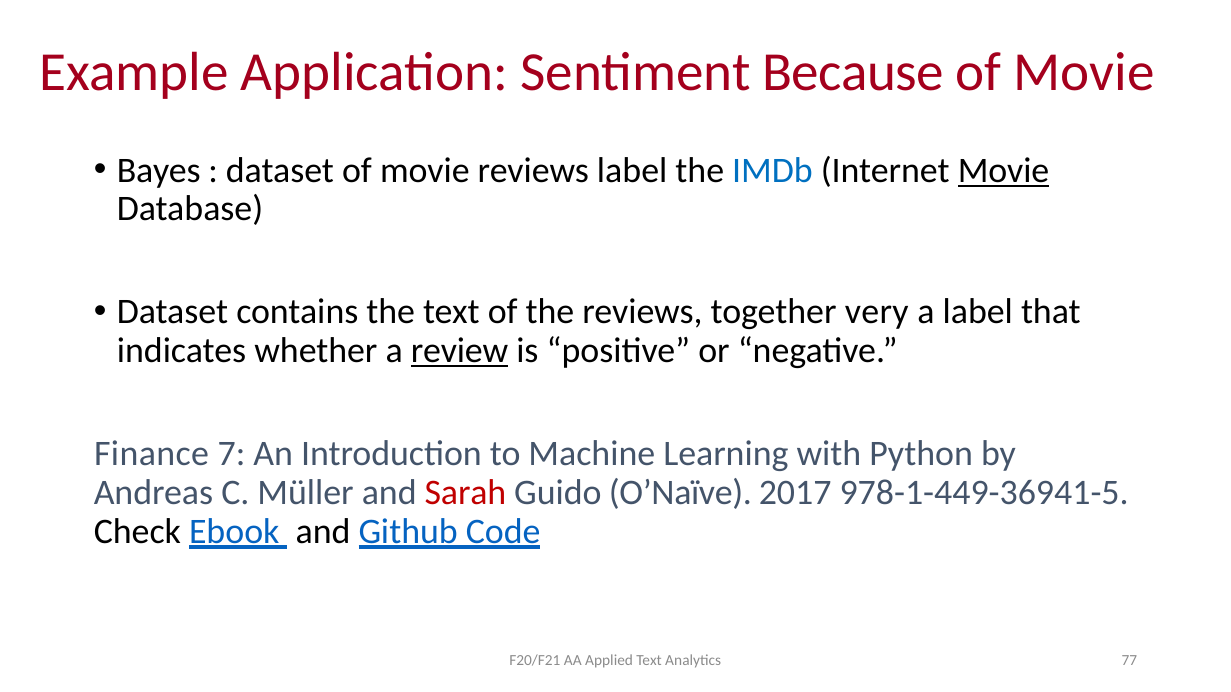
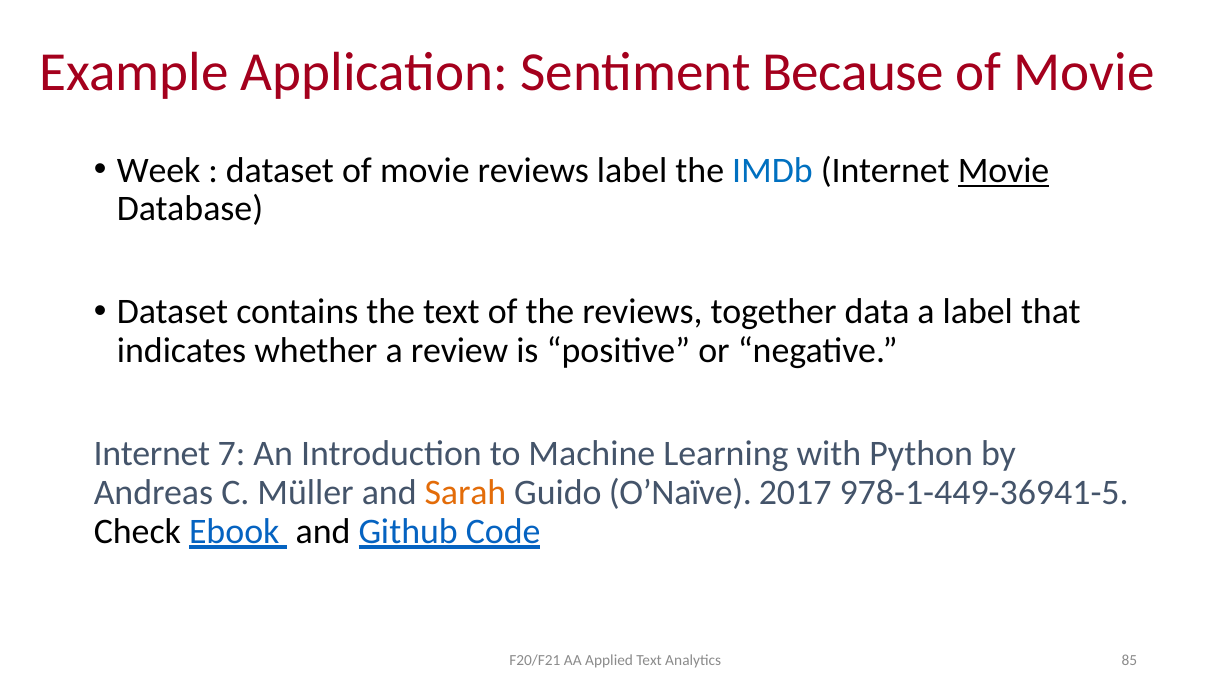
Bayes: Bayes -> Week (159, 170)
very: very -> data (877, 312)
review underline: present -> none (460, 351)
Finance: Finance -> Internet (152, 454)
Sarah colour: red -> orange (465, 493)
77: 77 -> 85 (1129, 661)
